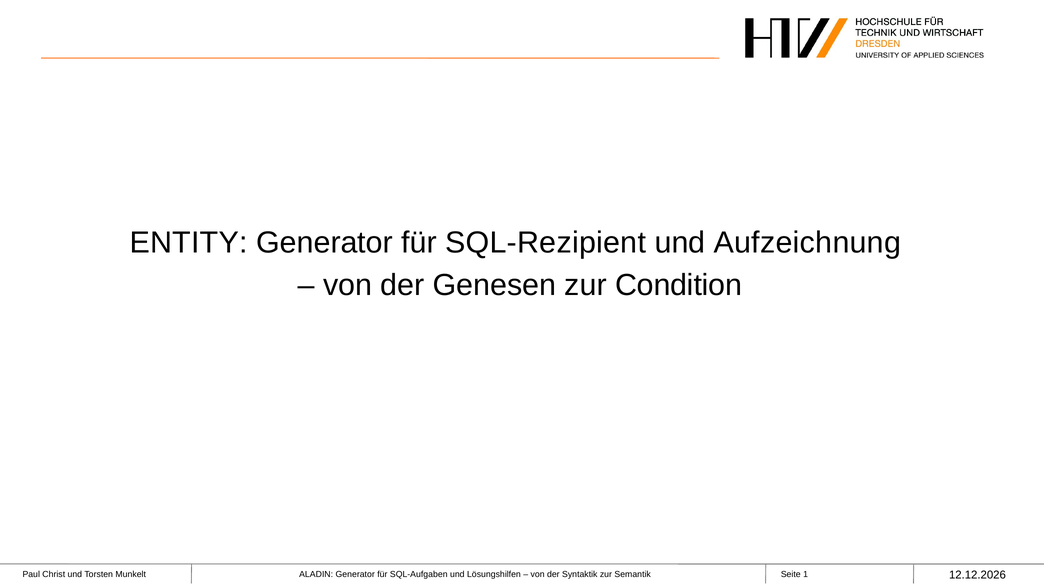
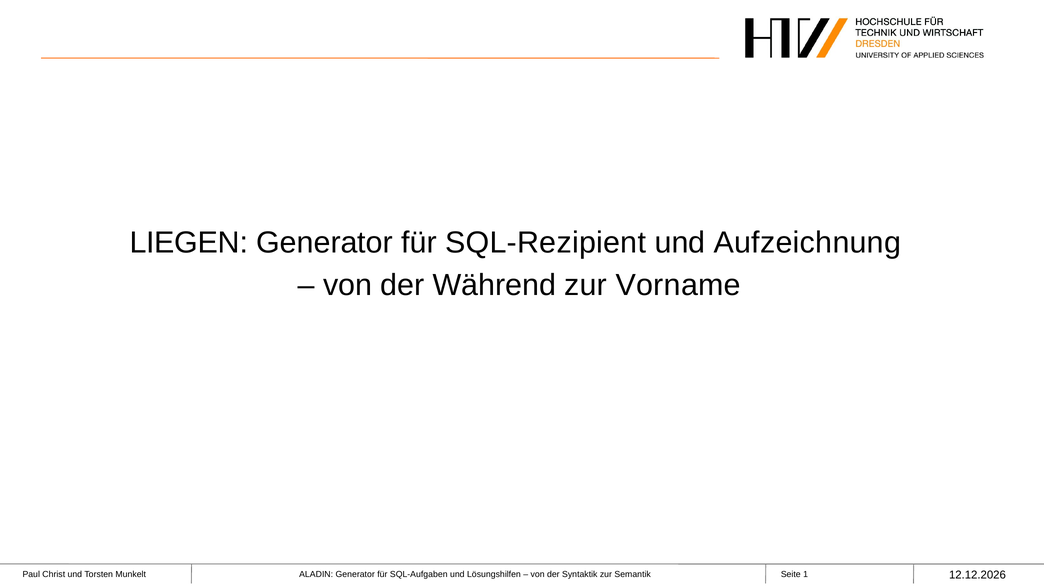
ENTITY: ENTITY -> LIEGEN (189, 242)
Genesen: Genesen -> Während (494, 285)
Condition: Condition -> Vorname (678, 285)
